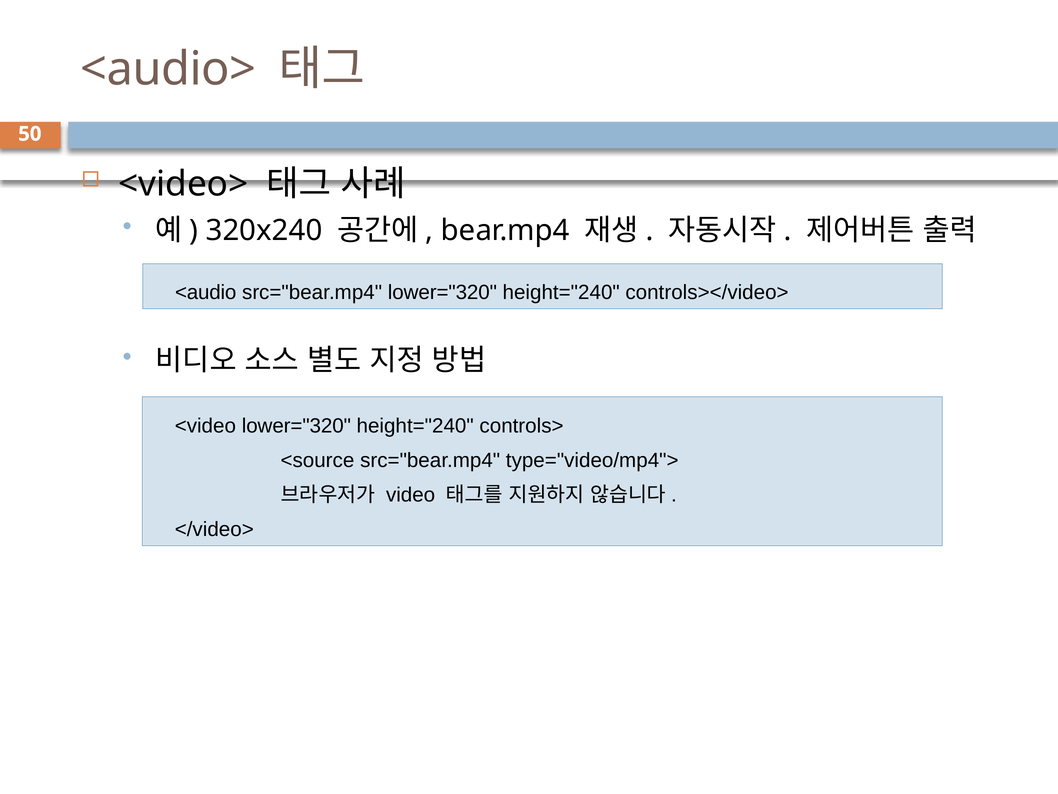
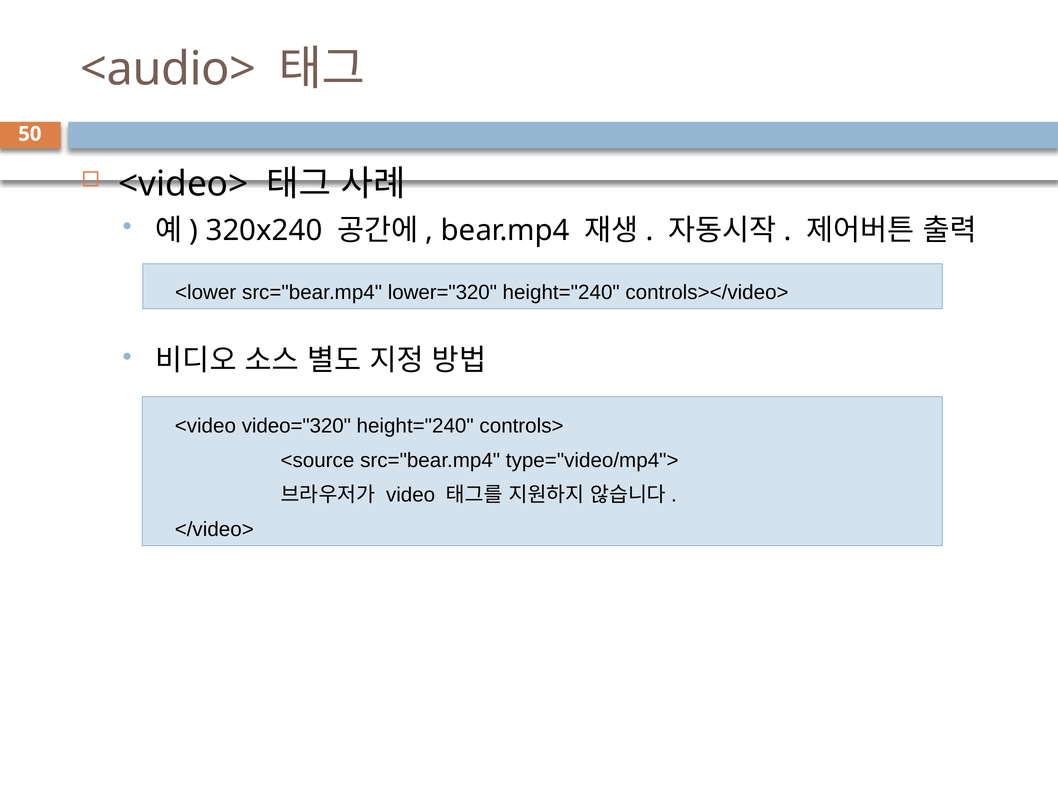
<audio: <audio -> <lower (206, 292)
<video lower="320: lower="320 -> video="320 (296, 426)
